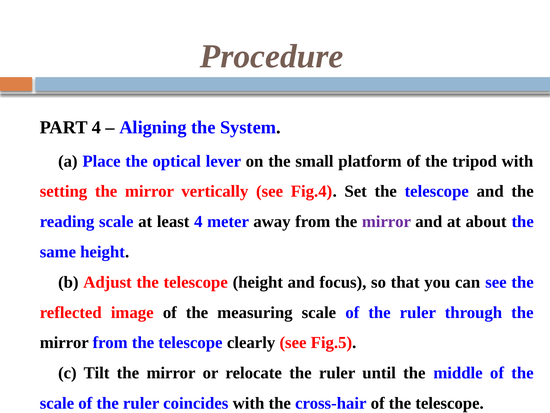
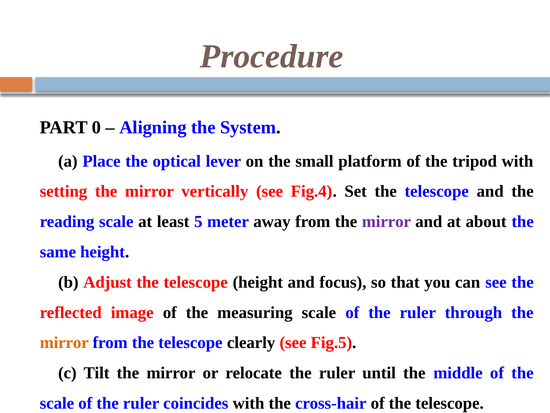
PART 4: 4 -> 0 (96, 127)
least 4: 4 -> 5 (198, 221)
mirror colour: black -> orange (64, 342)
